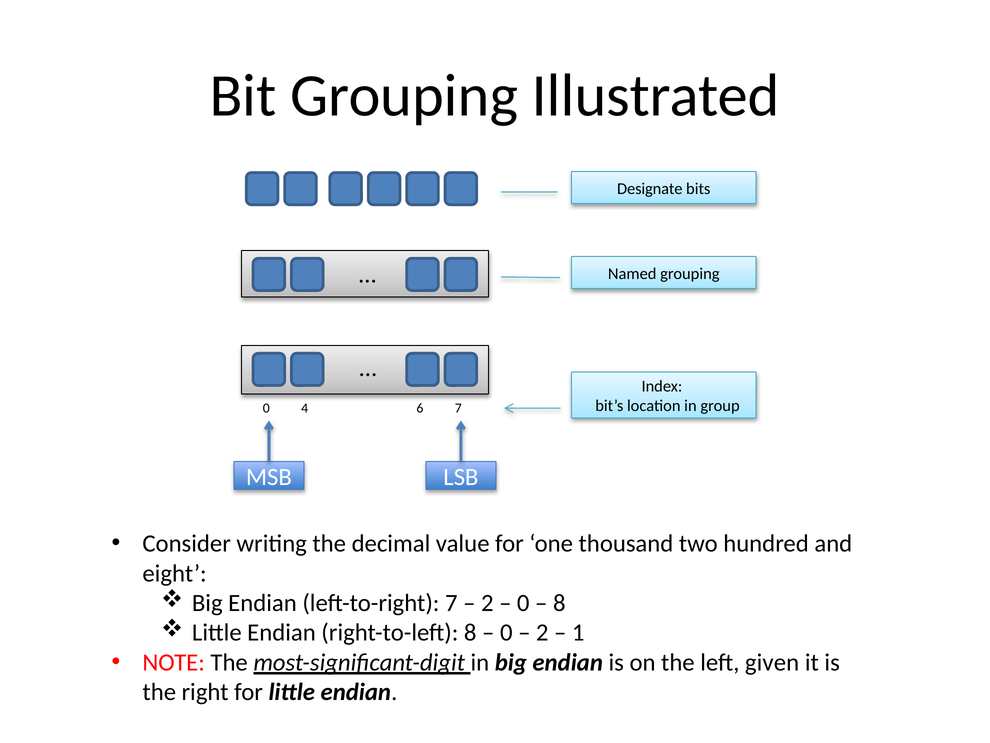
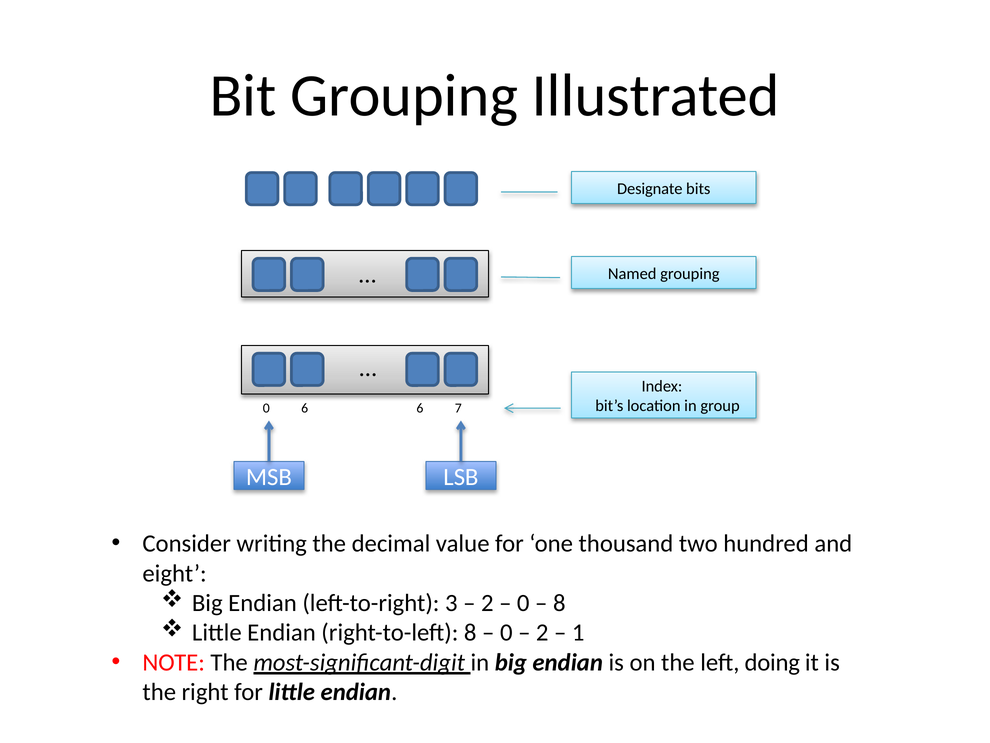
0 4: 4 -> 6 (305, 408)
left-to-right 7: 7 -> 3 (451, 603)
given: given -> doing (772, 662)
